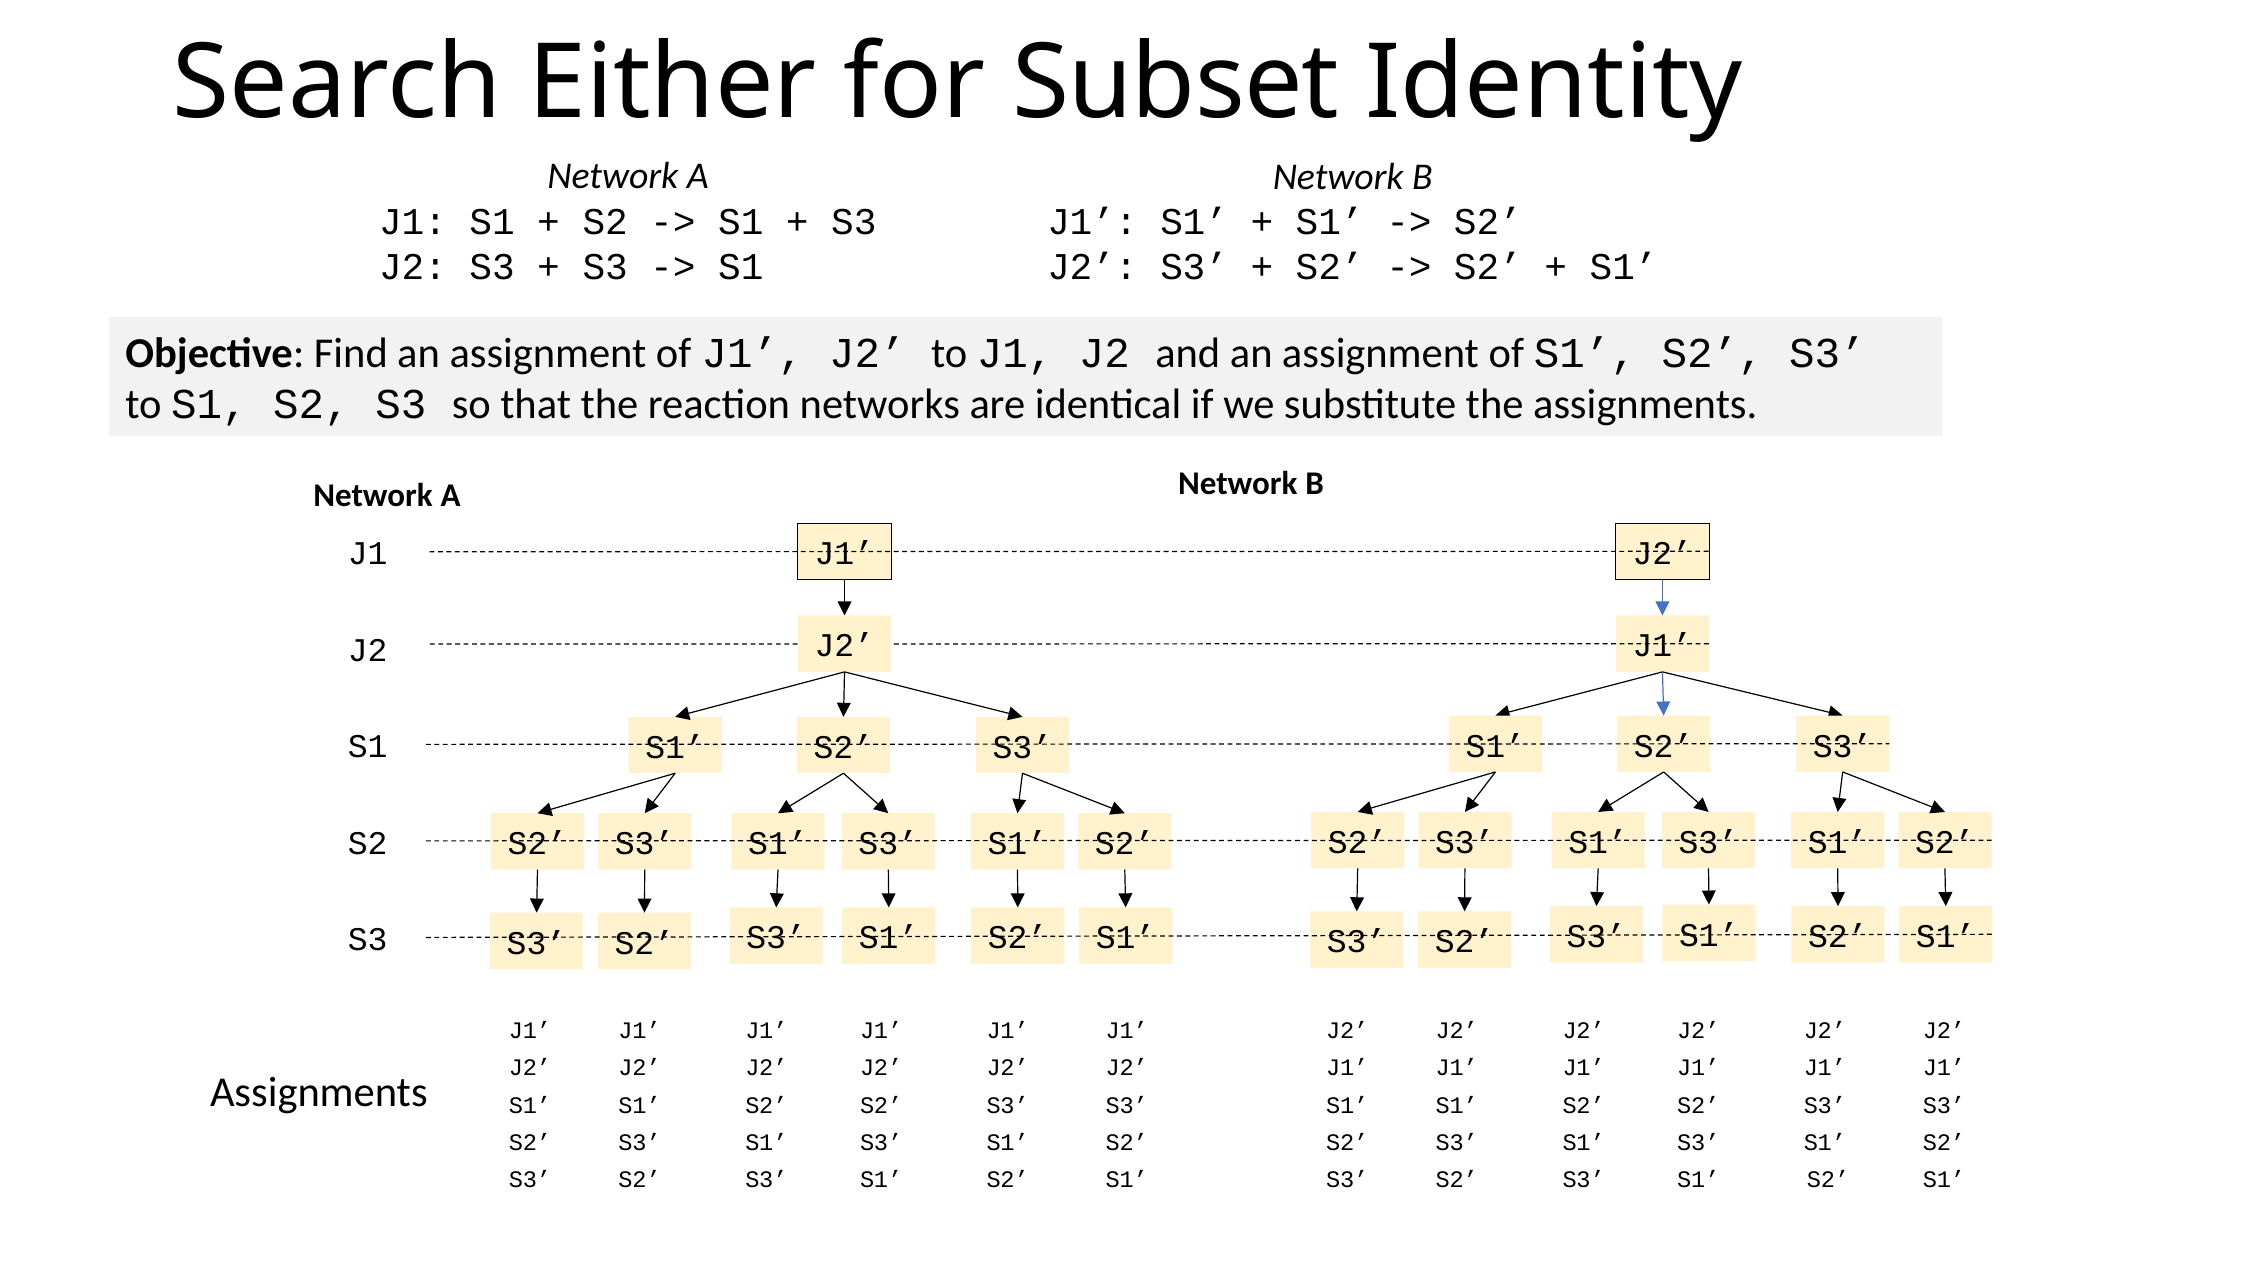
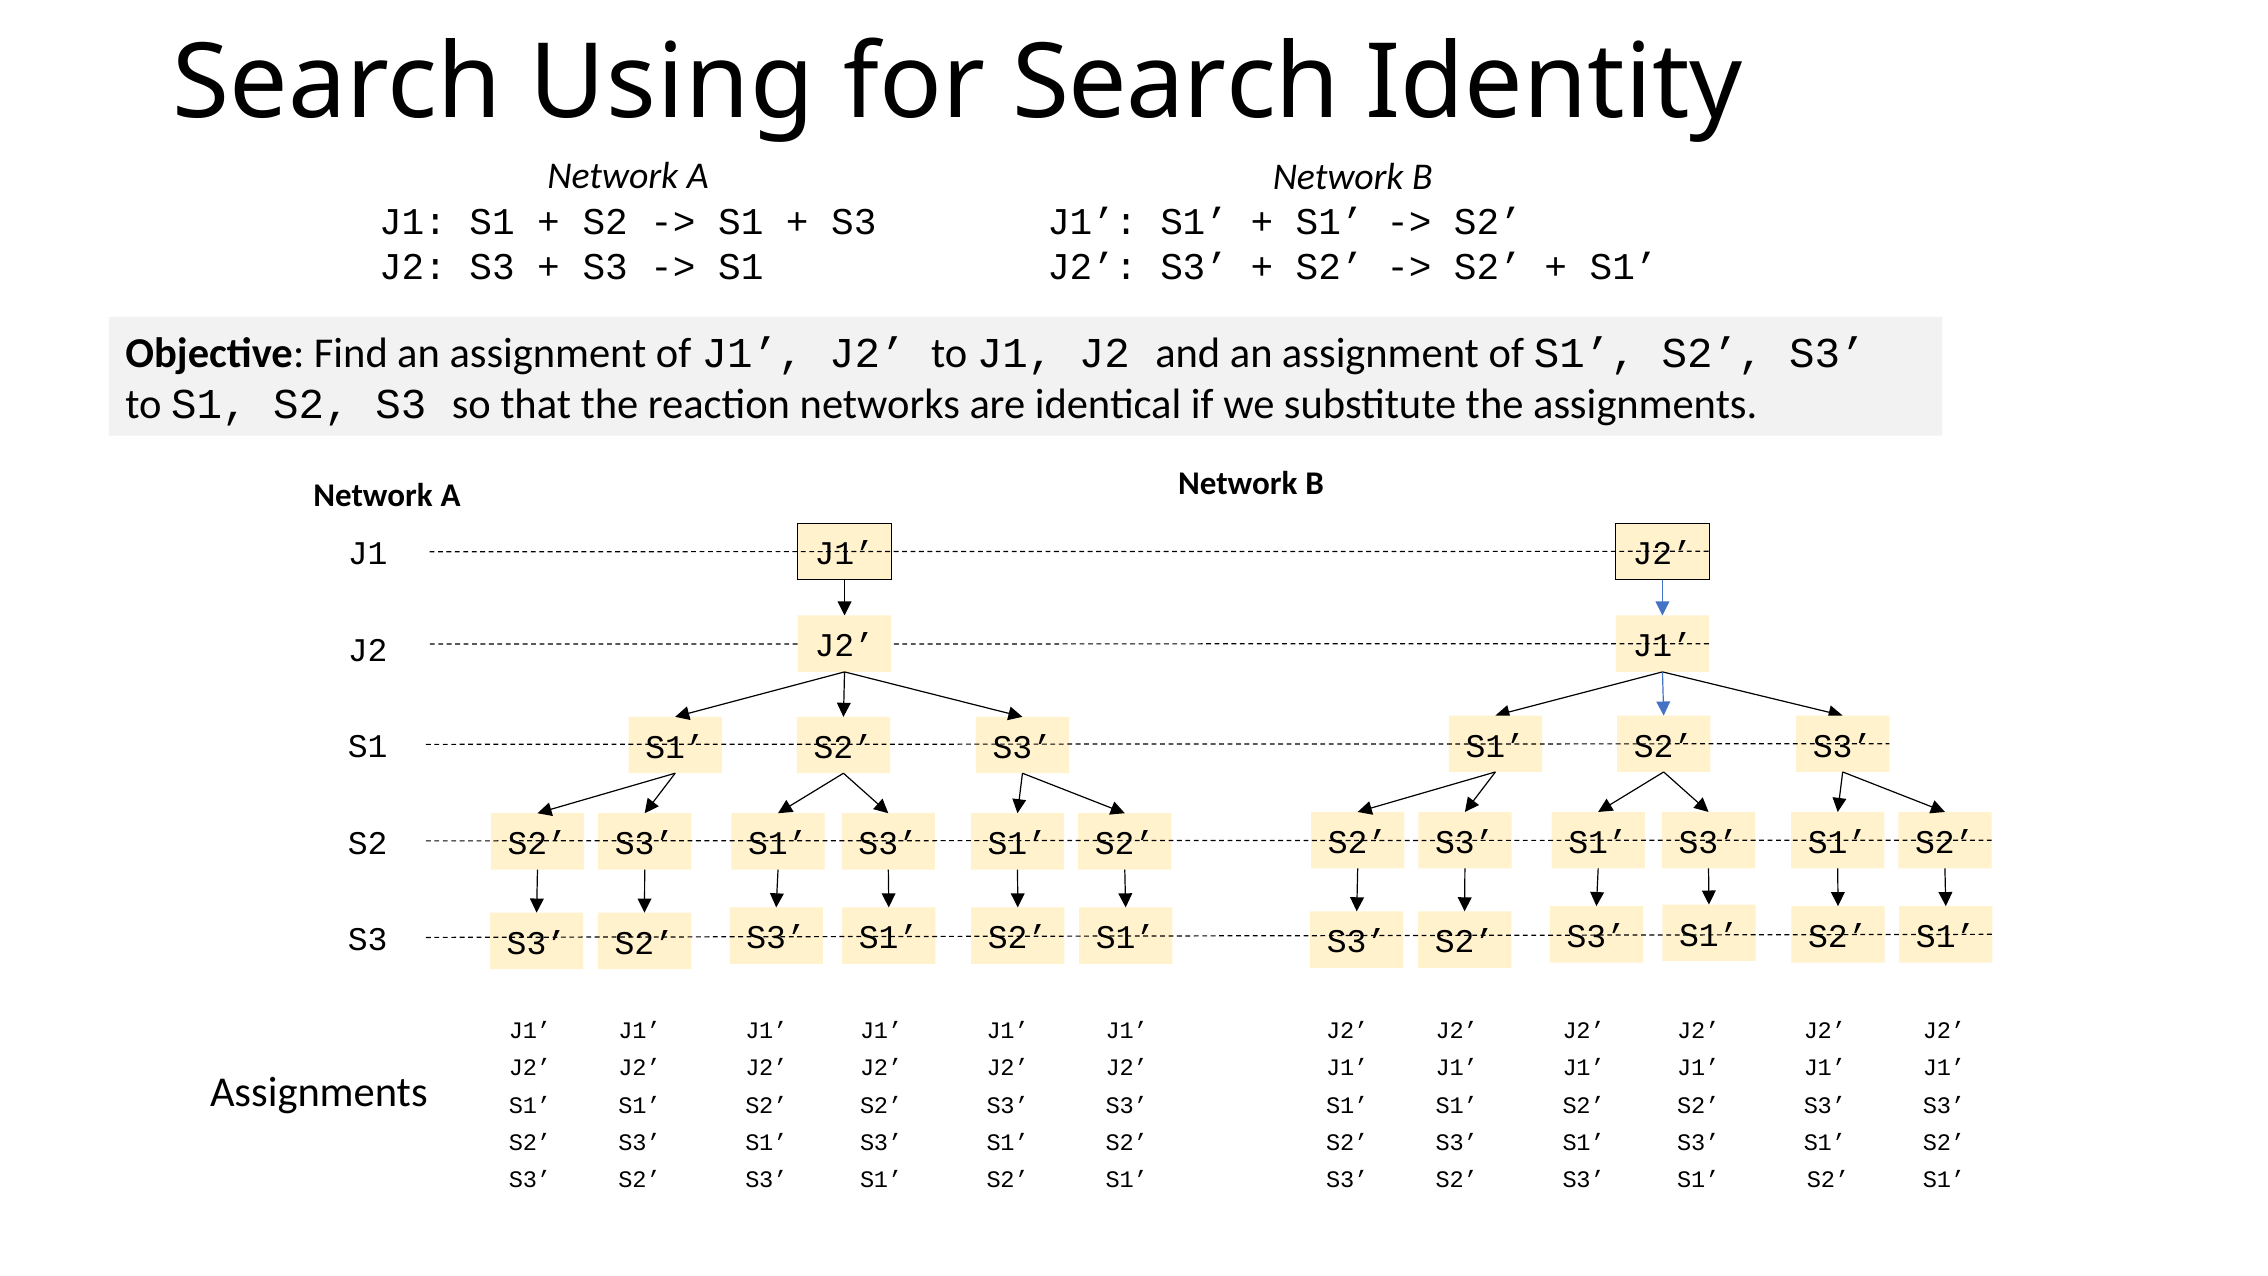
Either: Either -> Using (672, 83)
for Subset: Subset -> Search (1176, 83)
